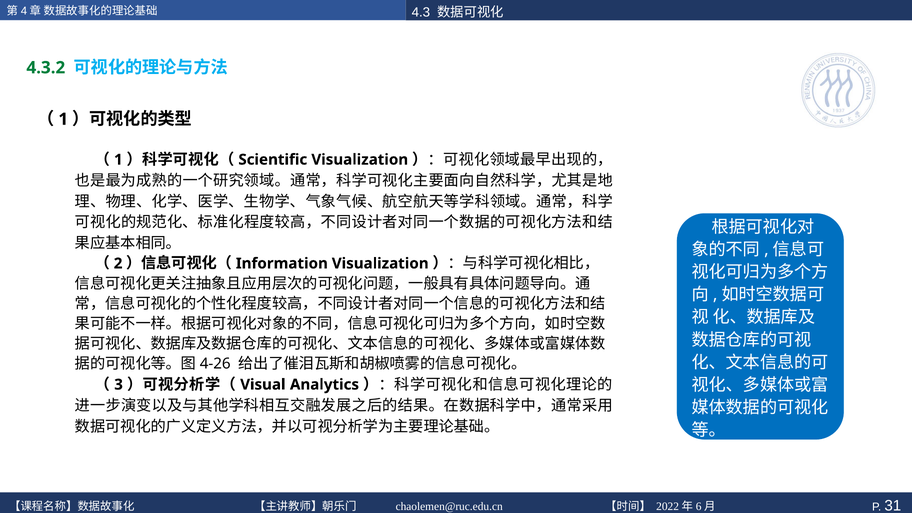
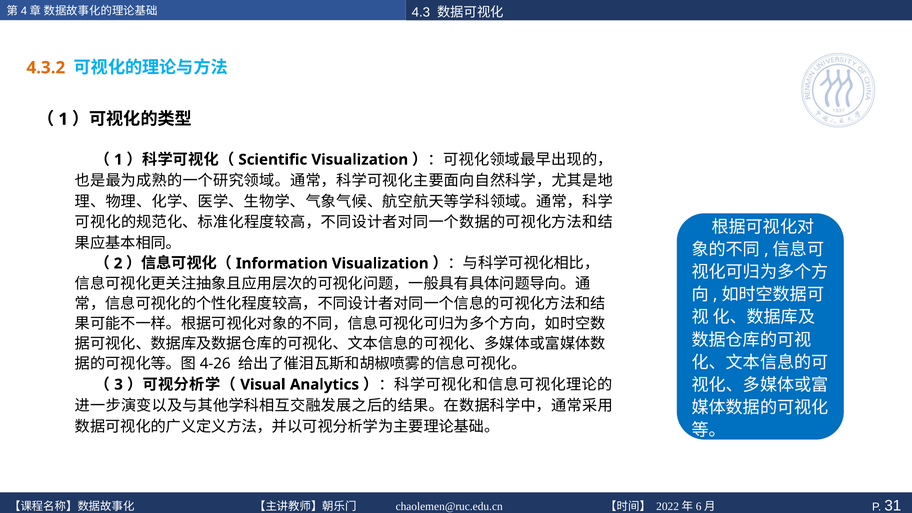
4.3.2 colour: green -> orange (46, 68)
